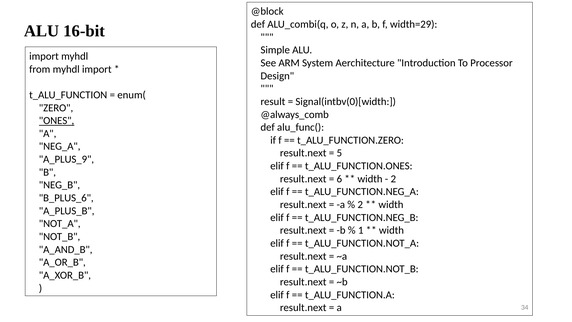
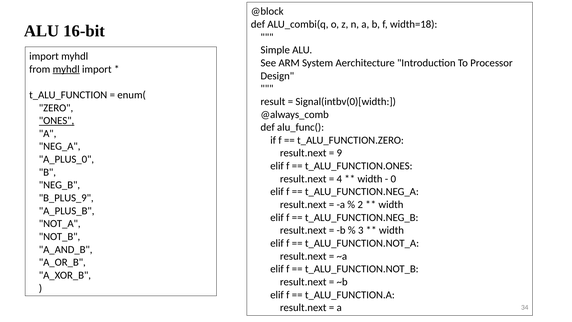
width=29: width=29 -> width=18 (414, 24)
myhdl underline: none -> present (66, 69)
5: 5 -> 9 (339, 153)
A_PLUS_9: A_PLUS_9 -> A_PLUS_0 (66, 159)
6: 6 -> 4 (339, 179)
2: 2 -> 0 (393, 179)
B_PLUS_6: B_PLUS_6 -> B_PLUS_9 (66, 198)
1: 1 -> 3 (361, 230)
